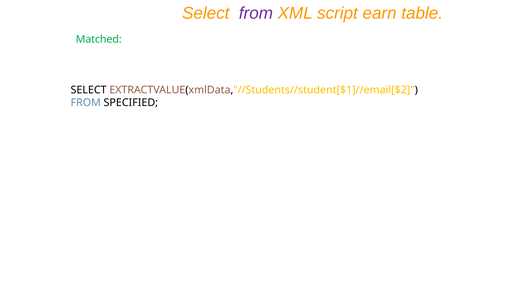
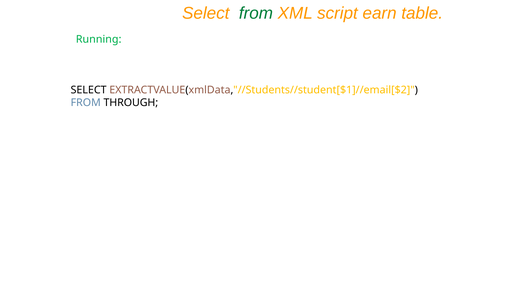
from colour: purple -> green (256, 13)
Matched: Matched -> Running (99, 39)
SPECIFIED: SPECIFIED -> THROUGH (131, 103)
